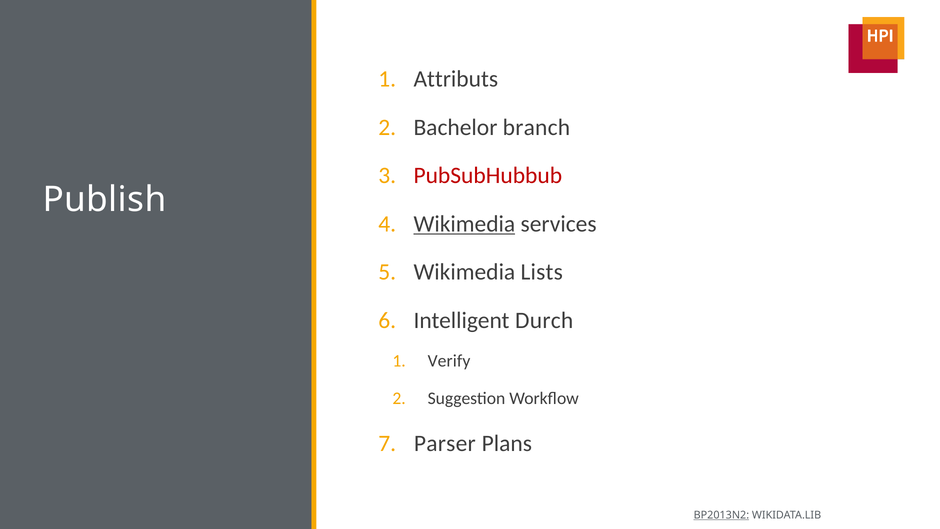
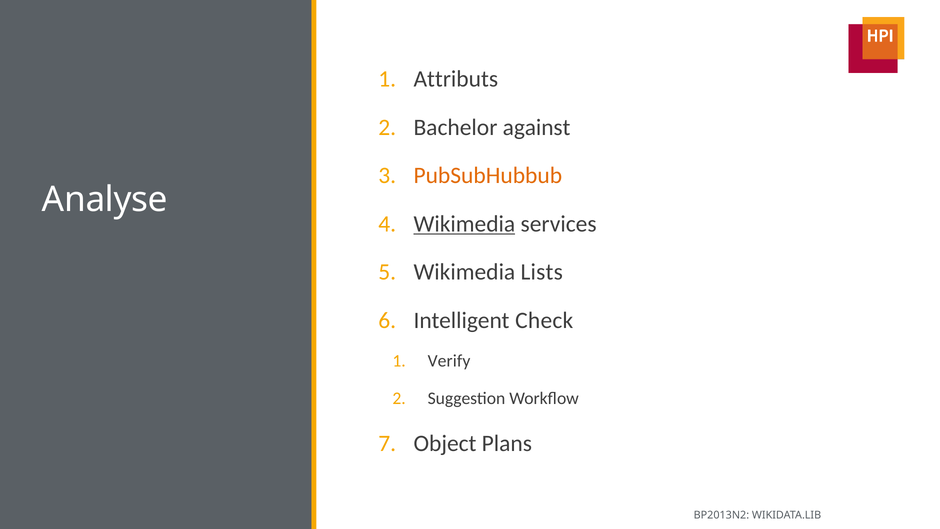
branch: branch -> against (537, 127)
PubSubHubbub colour: red -> orange (488, 176)
Publish: Publish -> Analyse (105, 200)
Durch: Durch -> Check (544, 320)
Parser: Parser -> Object (445, 444)
BP2013N2 underline: present -> none (721, 515)
